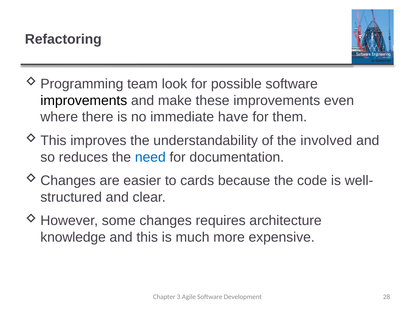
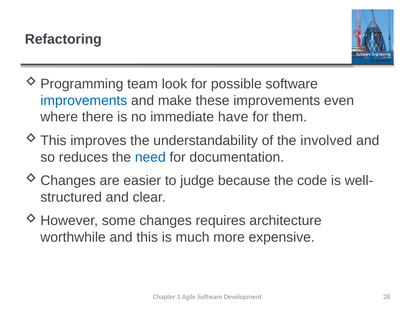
improvements colour: black -> blue (84, 101)
cards: cards -> judge (197, 181)
knowledge: knowledge -> worthwhile (73, 238)
